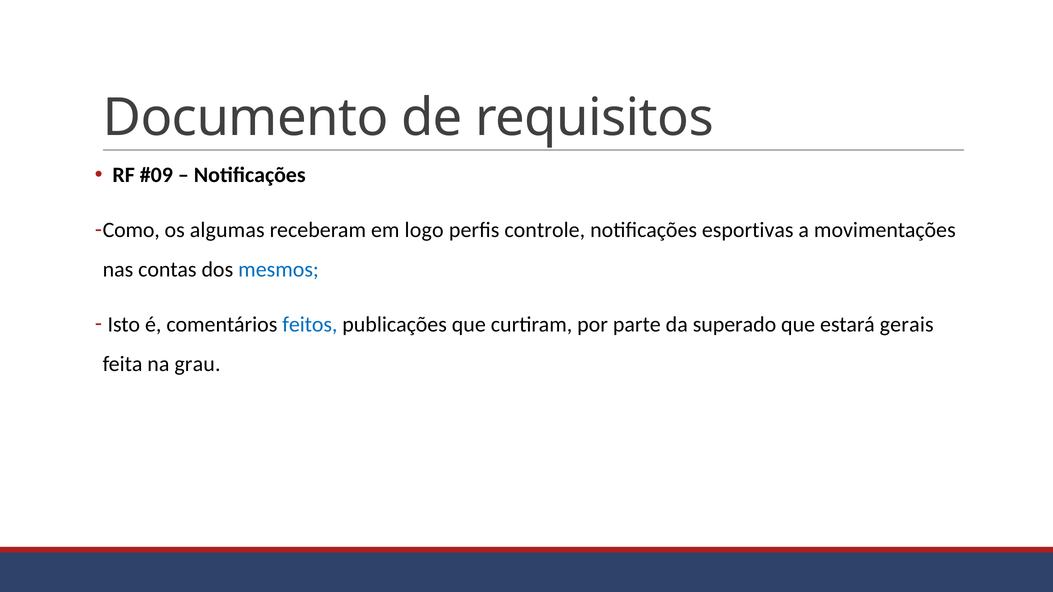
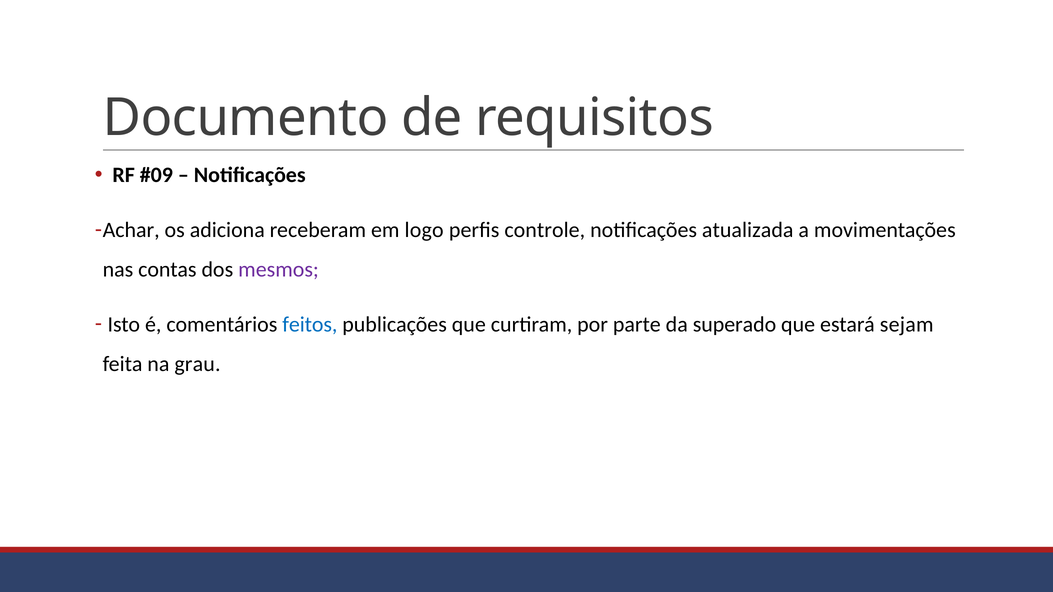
Como: Como -> Achar (131, 230)
algumas: algumas -> adiciona (227, 230)
esportivas: esportivas -> atualizada (748, 230)
mesmos colour: blue -> purple (279, 270)
gerais: gerais -> sejam (907, 325)
